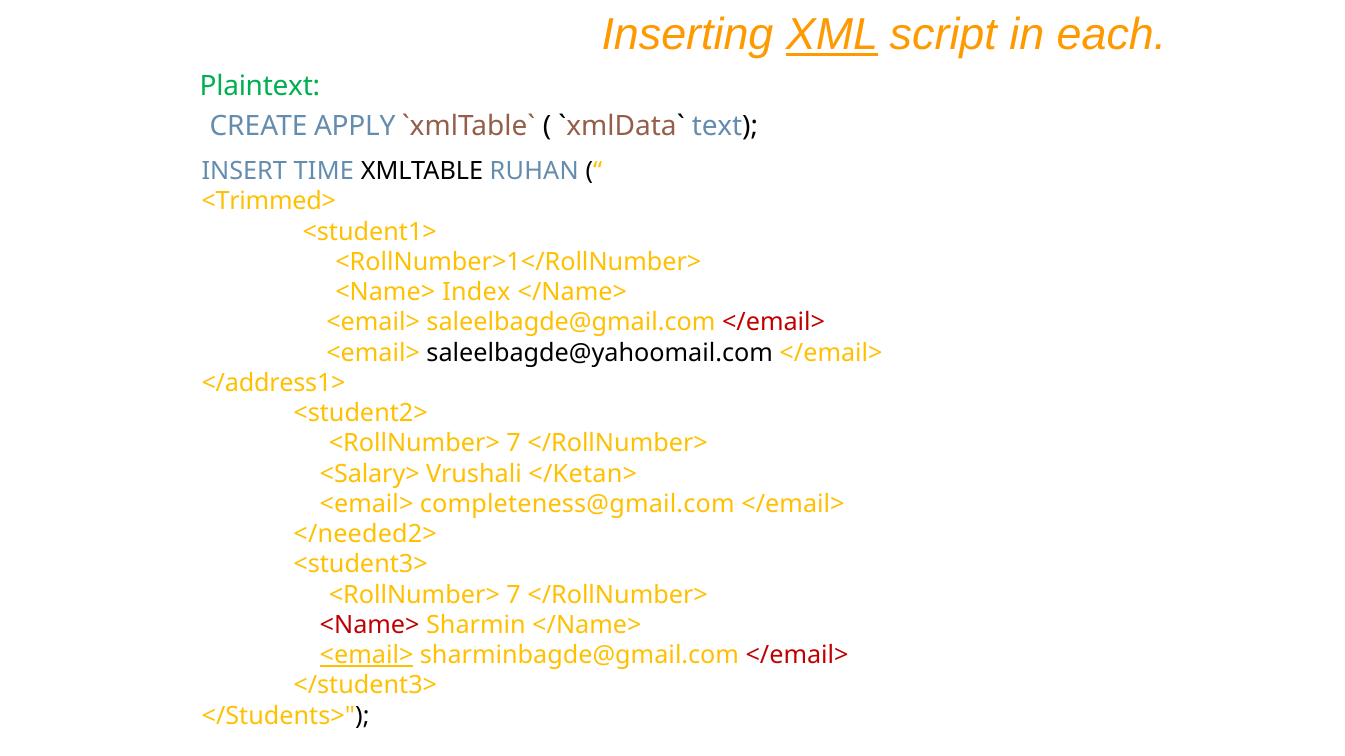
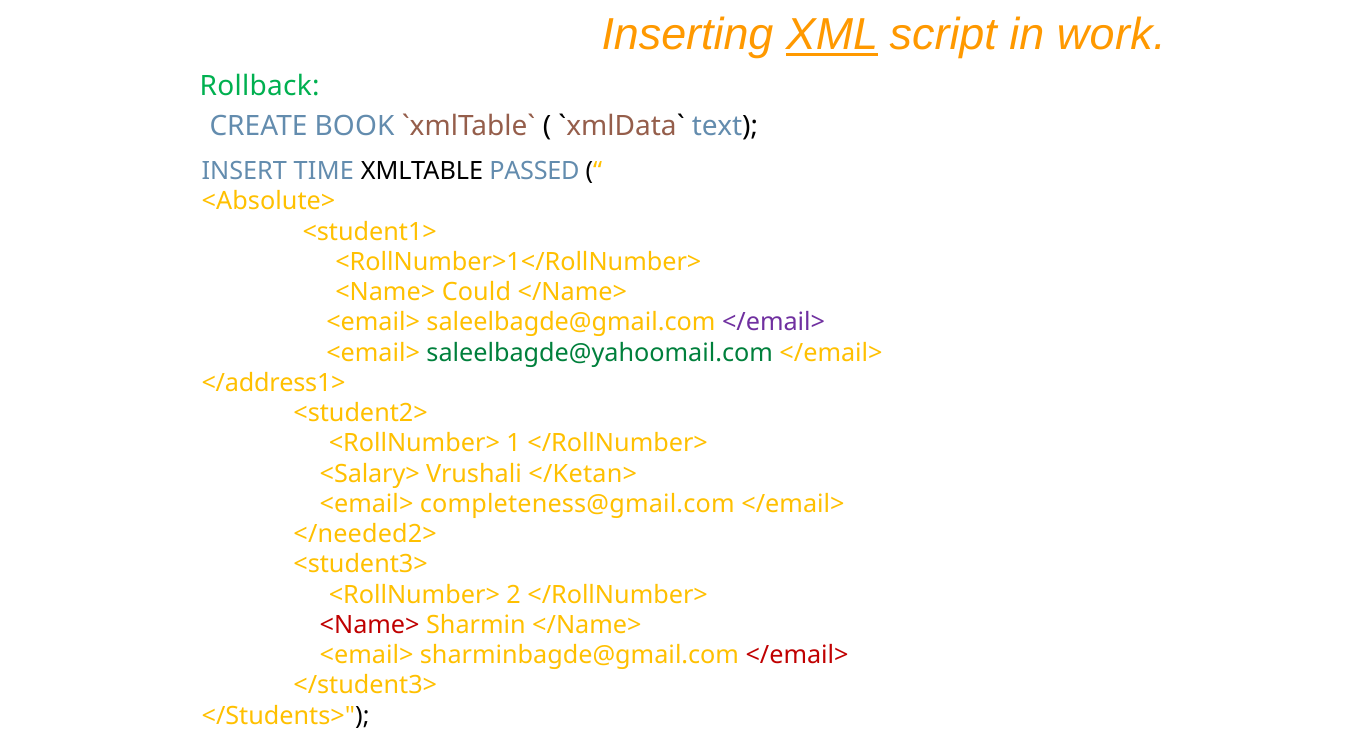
each: each -> work (1111, 35)
Plaintext: Plaintext -> Rollback (260, 87)
APPLY: APPLY -> BOOK (355, 126)
RUHAN: RUHAN -> PASSED (534, 172)
<Trimmed>: <Trimmed> -> <Absolute> (269, 202)
Index: Index -> Could (476, 293)
</email> colour: red -> purple (774, 323)
saleelbagde@yahoomail.com colour: black -> green (600, 353)
7: 7 -> 1 (514, 444)
7: 7 -> 2 (514, 595)
<email> underline: present -> none (367, 656)
